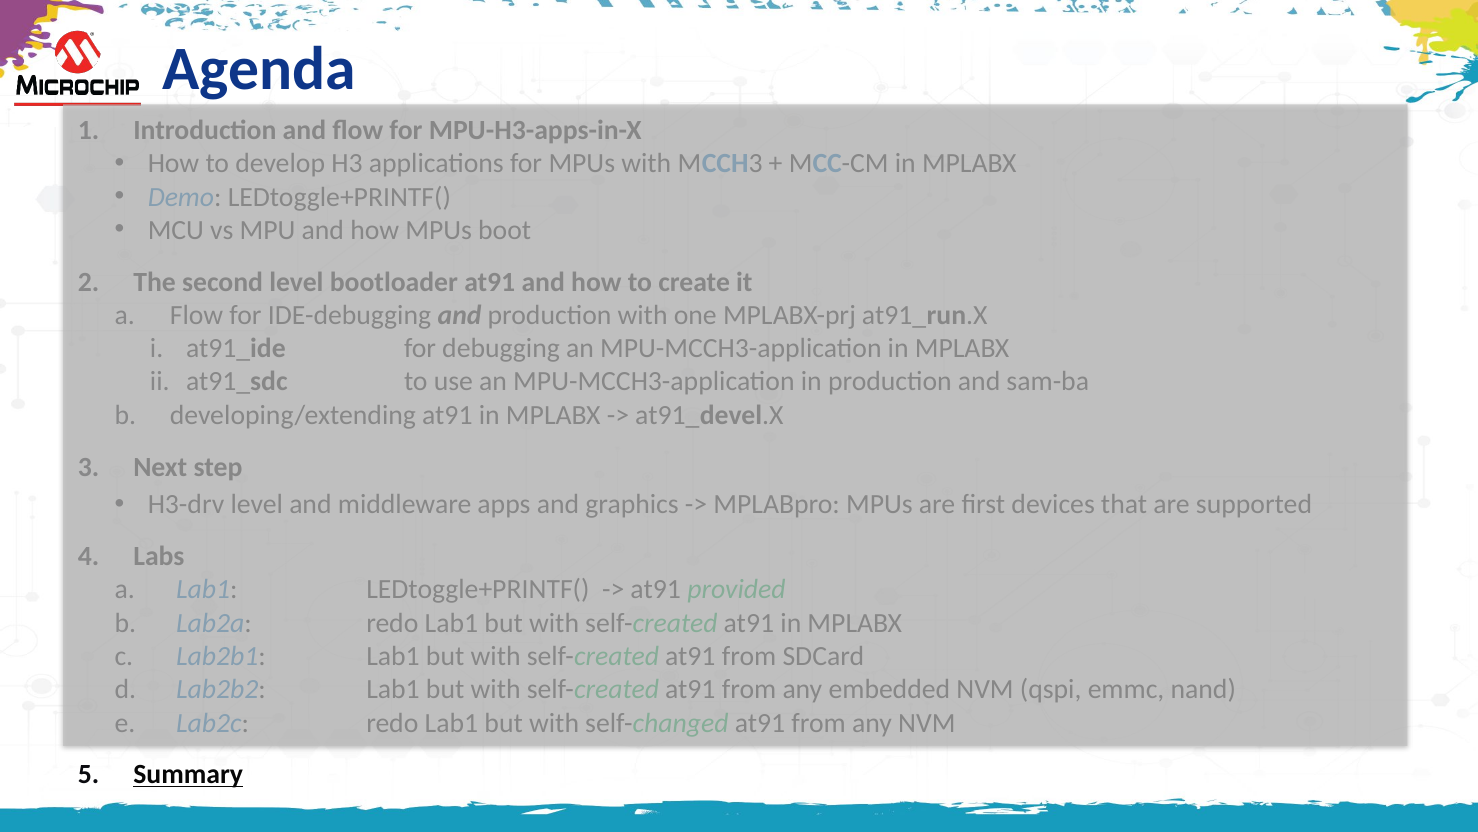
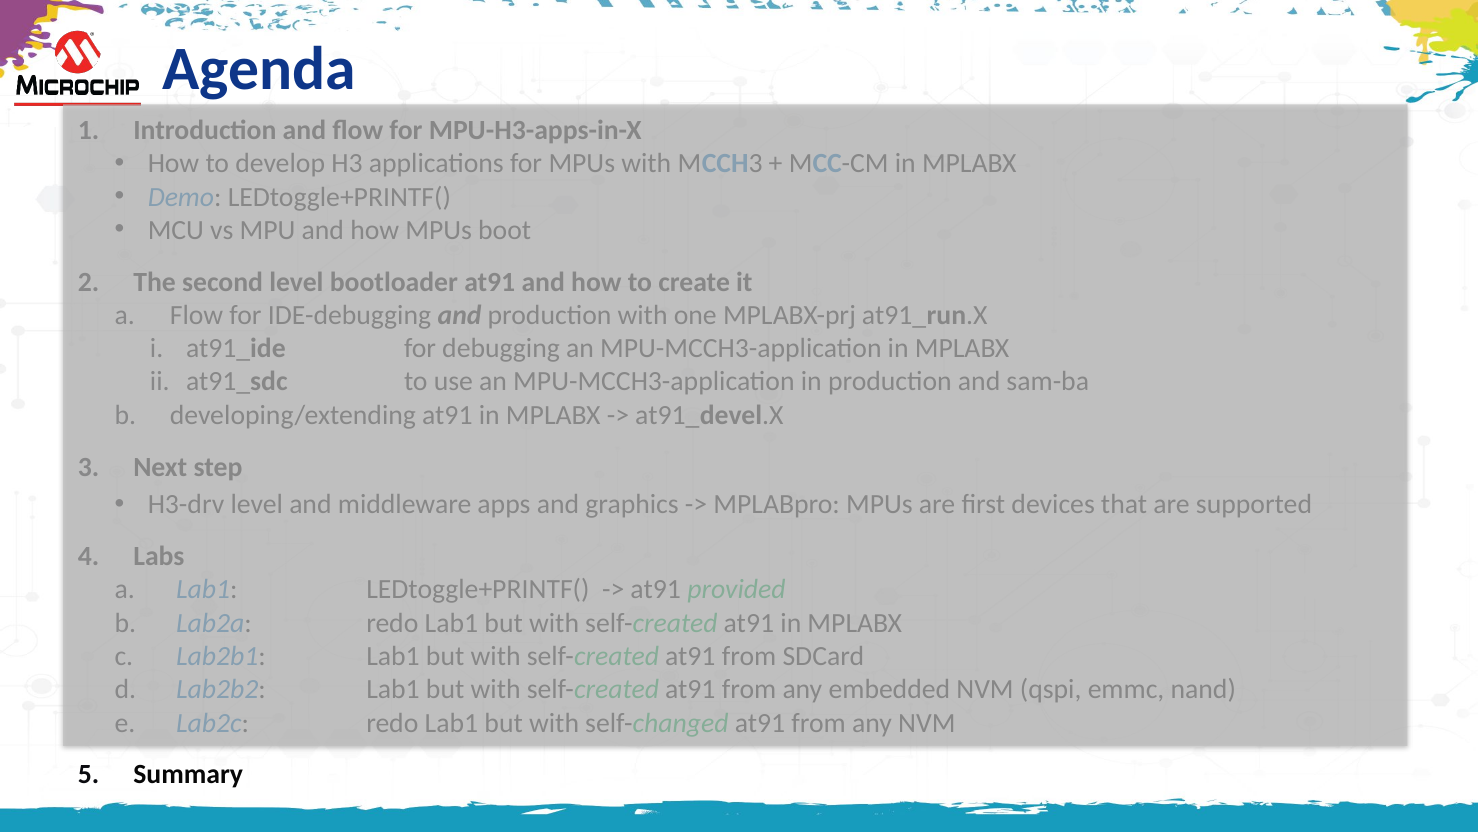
Summary underline: present -> none (188, 774)
